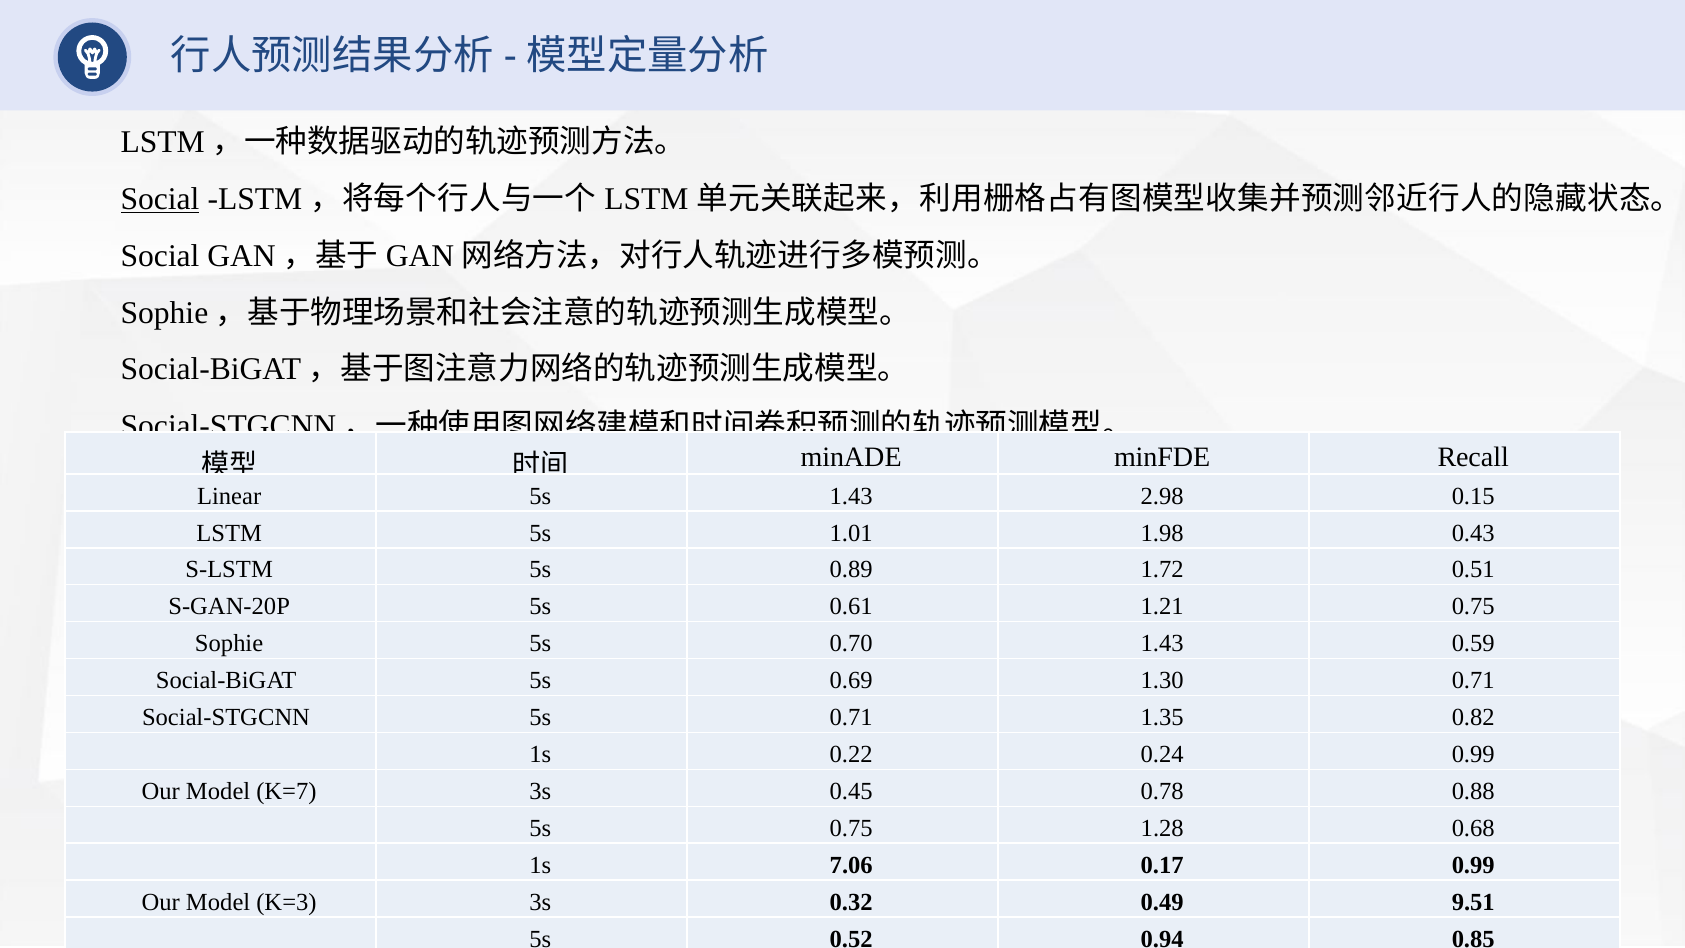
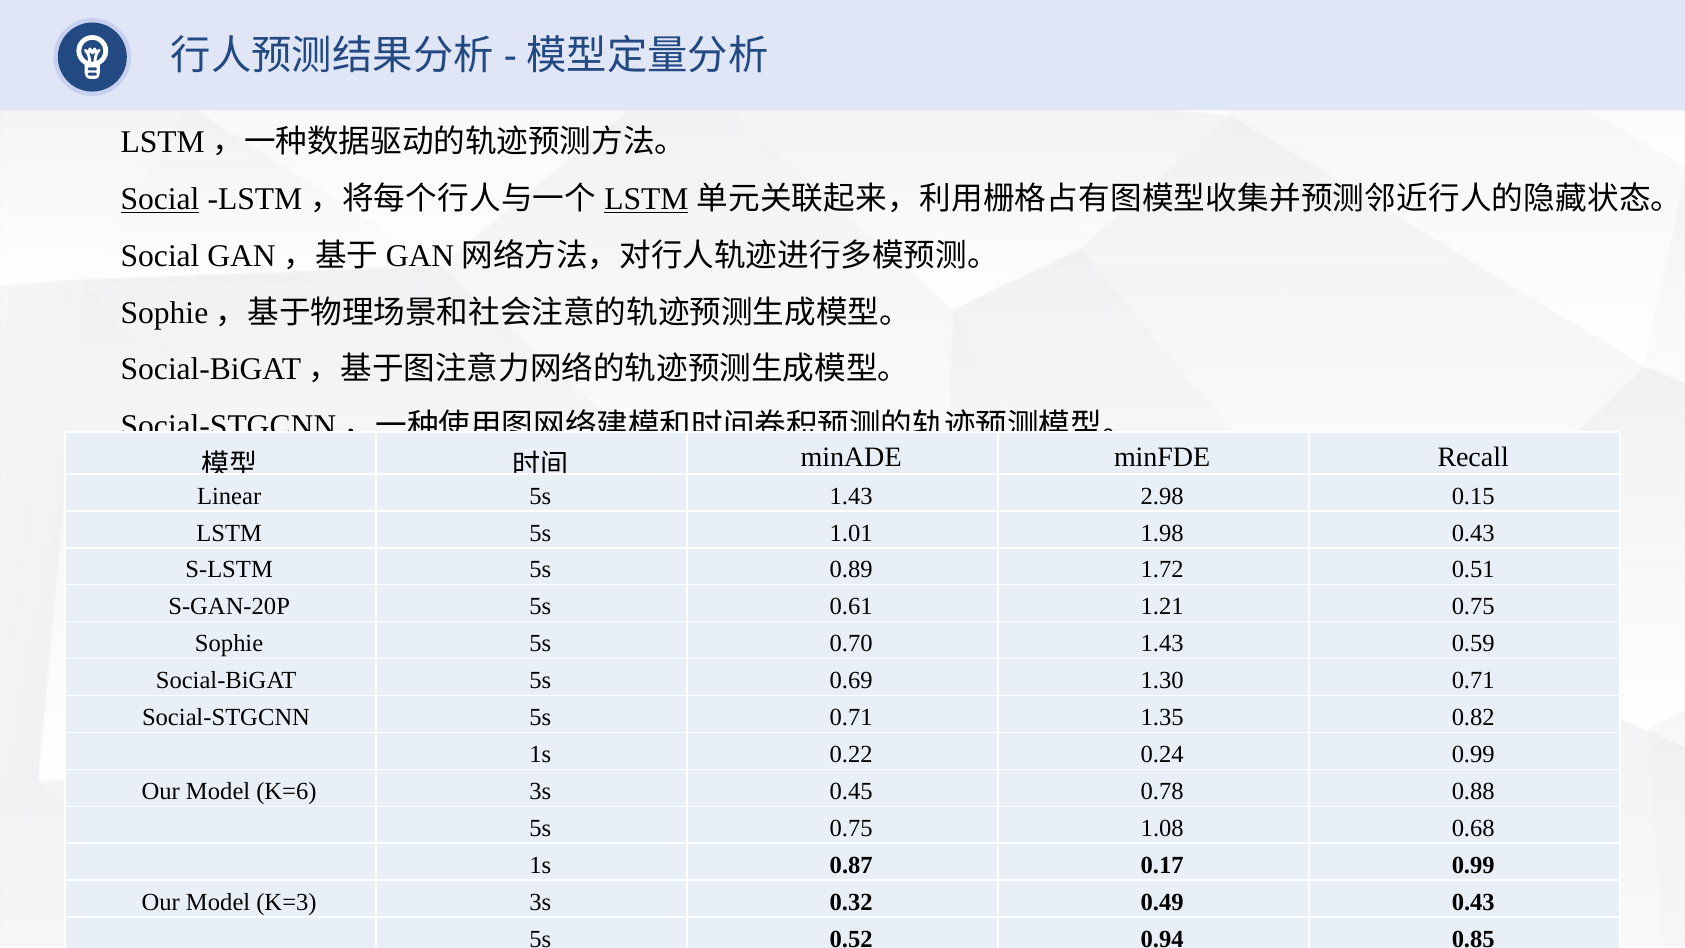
LSTM underline: none -> present (646, 199)
K=7: K=7 -> K=6 (286, 791)
1.28: 1.28 -> 1.08 (1162, 828)
7.06: 7.06 -> 0.87 (851, 865)
0.49 9.51: 9.51 -> 0.43 (1473, 902)
